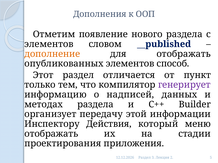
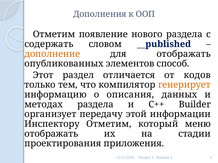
элементов: элементов -> содержать (49, 44)
пункт: пункт -> кодов (197, 75)
генерирует colour: purple -> orange (184, 85)
надписей: надписей -> описания (130, 95)
Инспектору Действия: Действия -> Отметим (109, 124)
